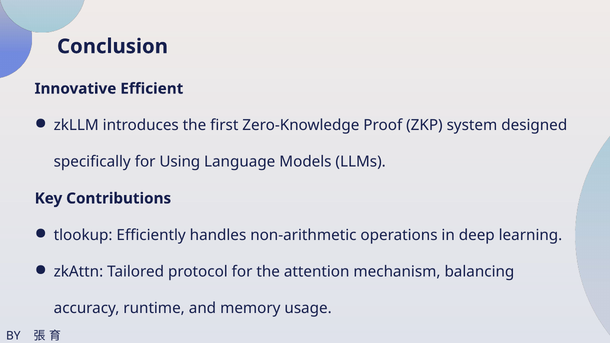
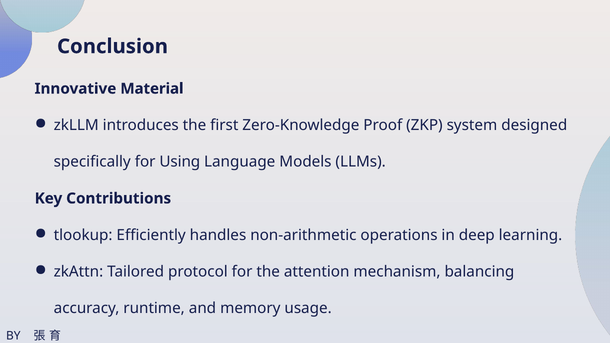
Efficient: Efficient -> Material (152, 89)
